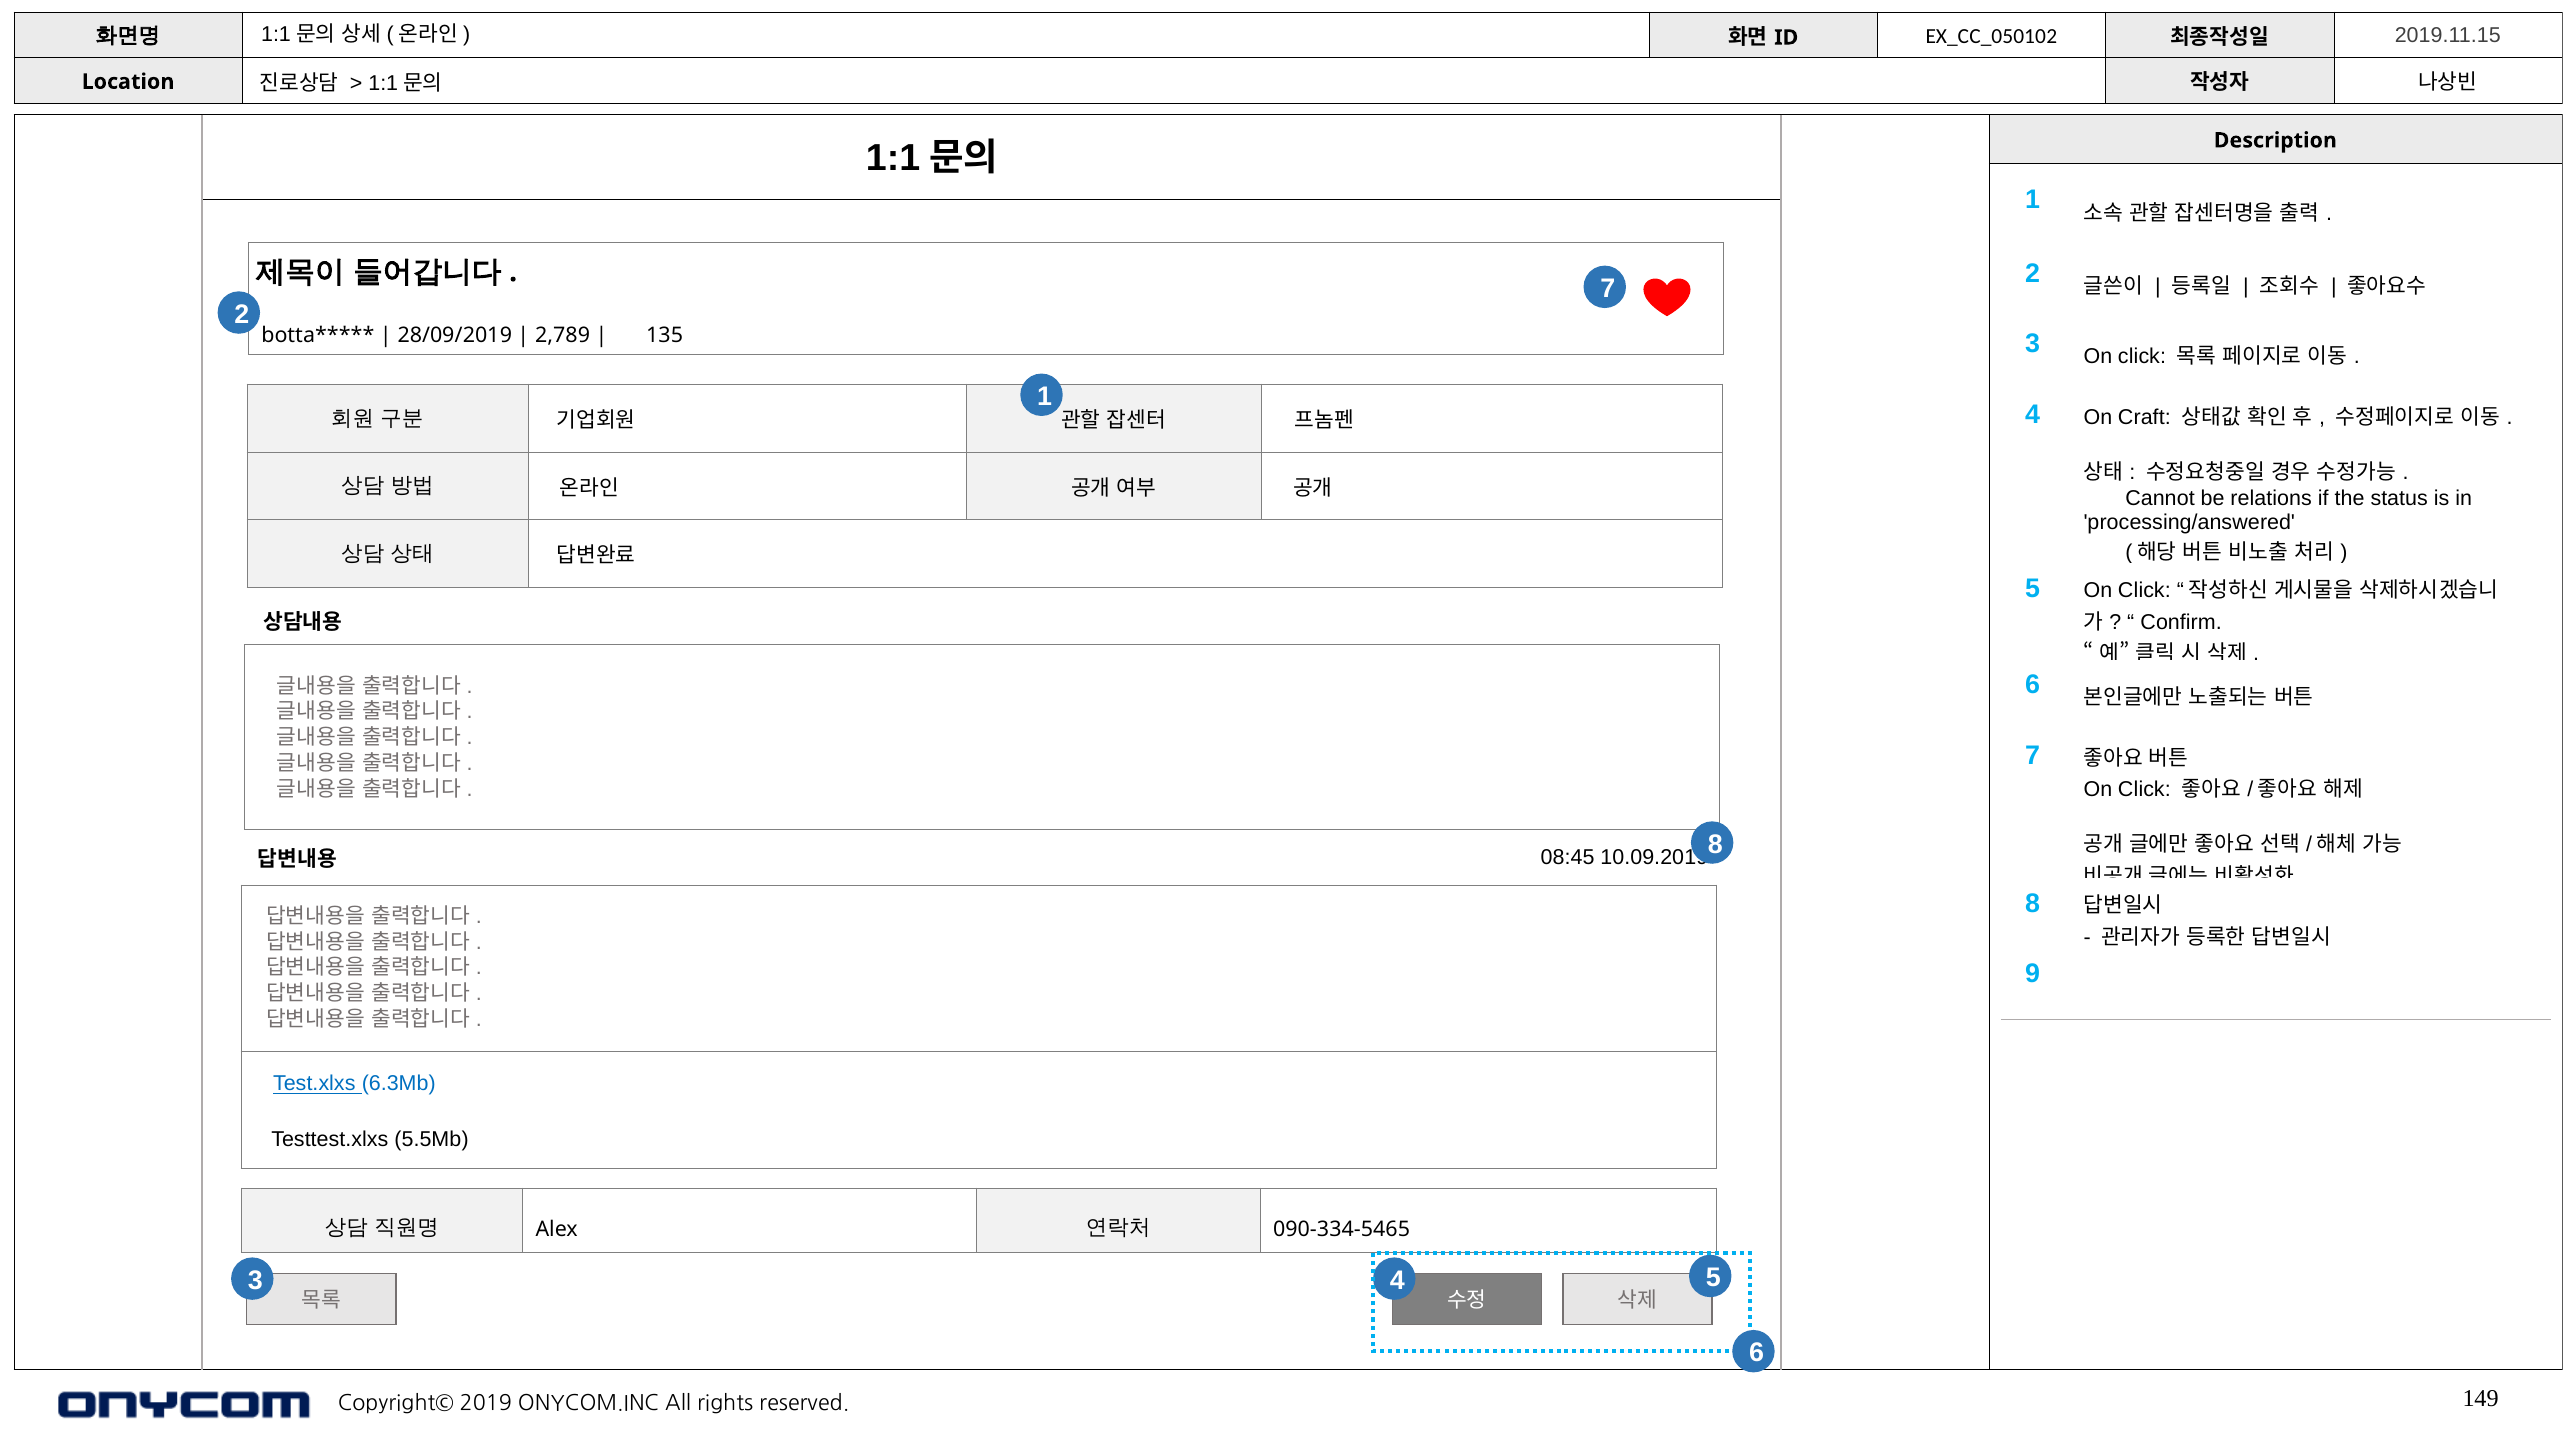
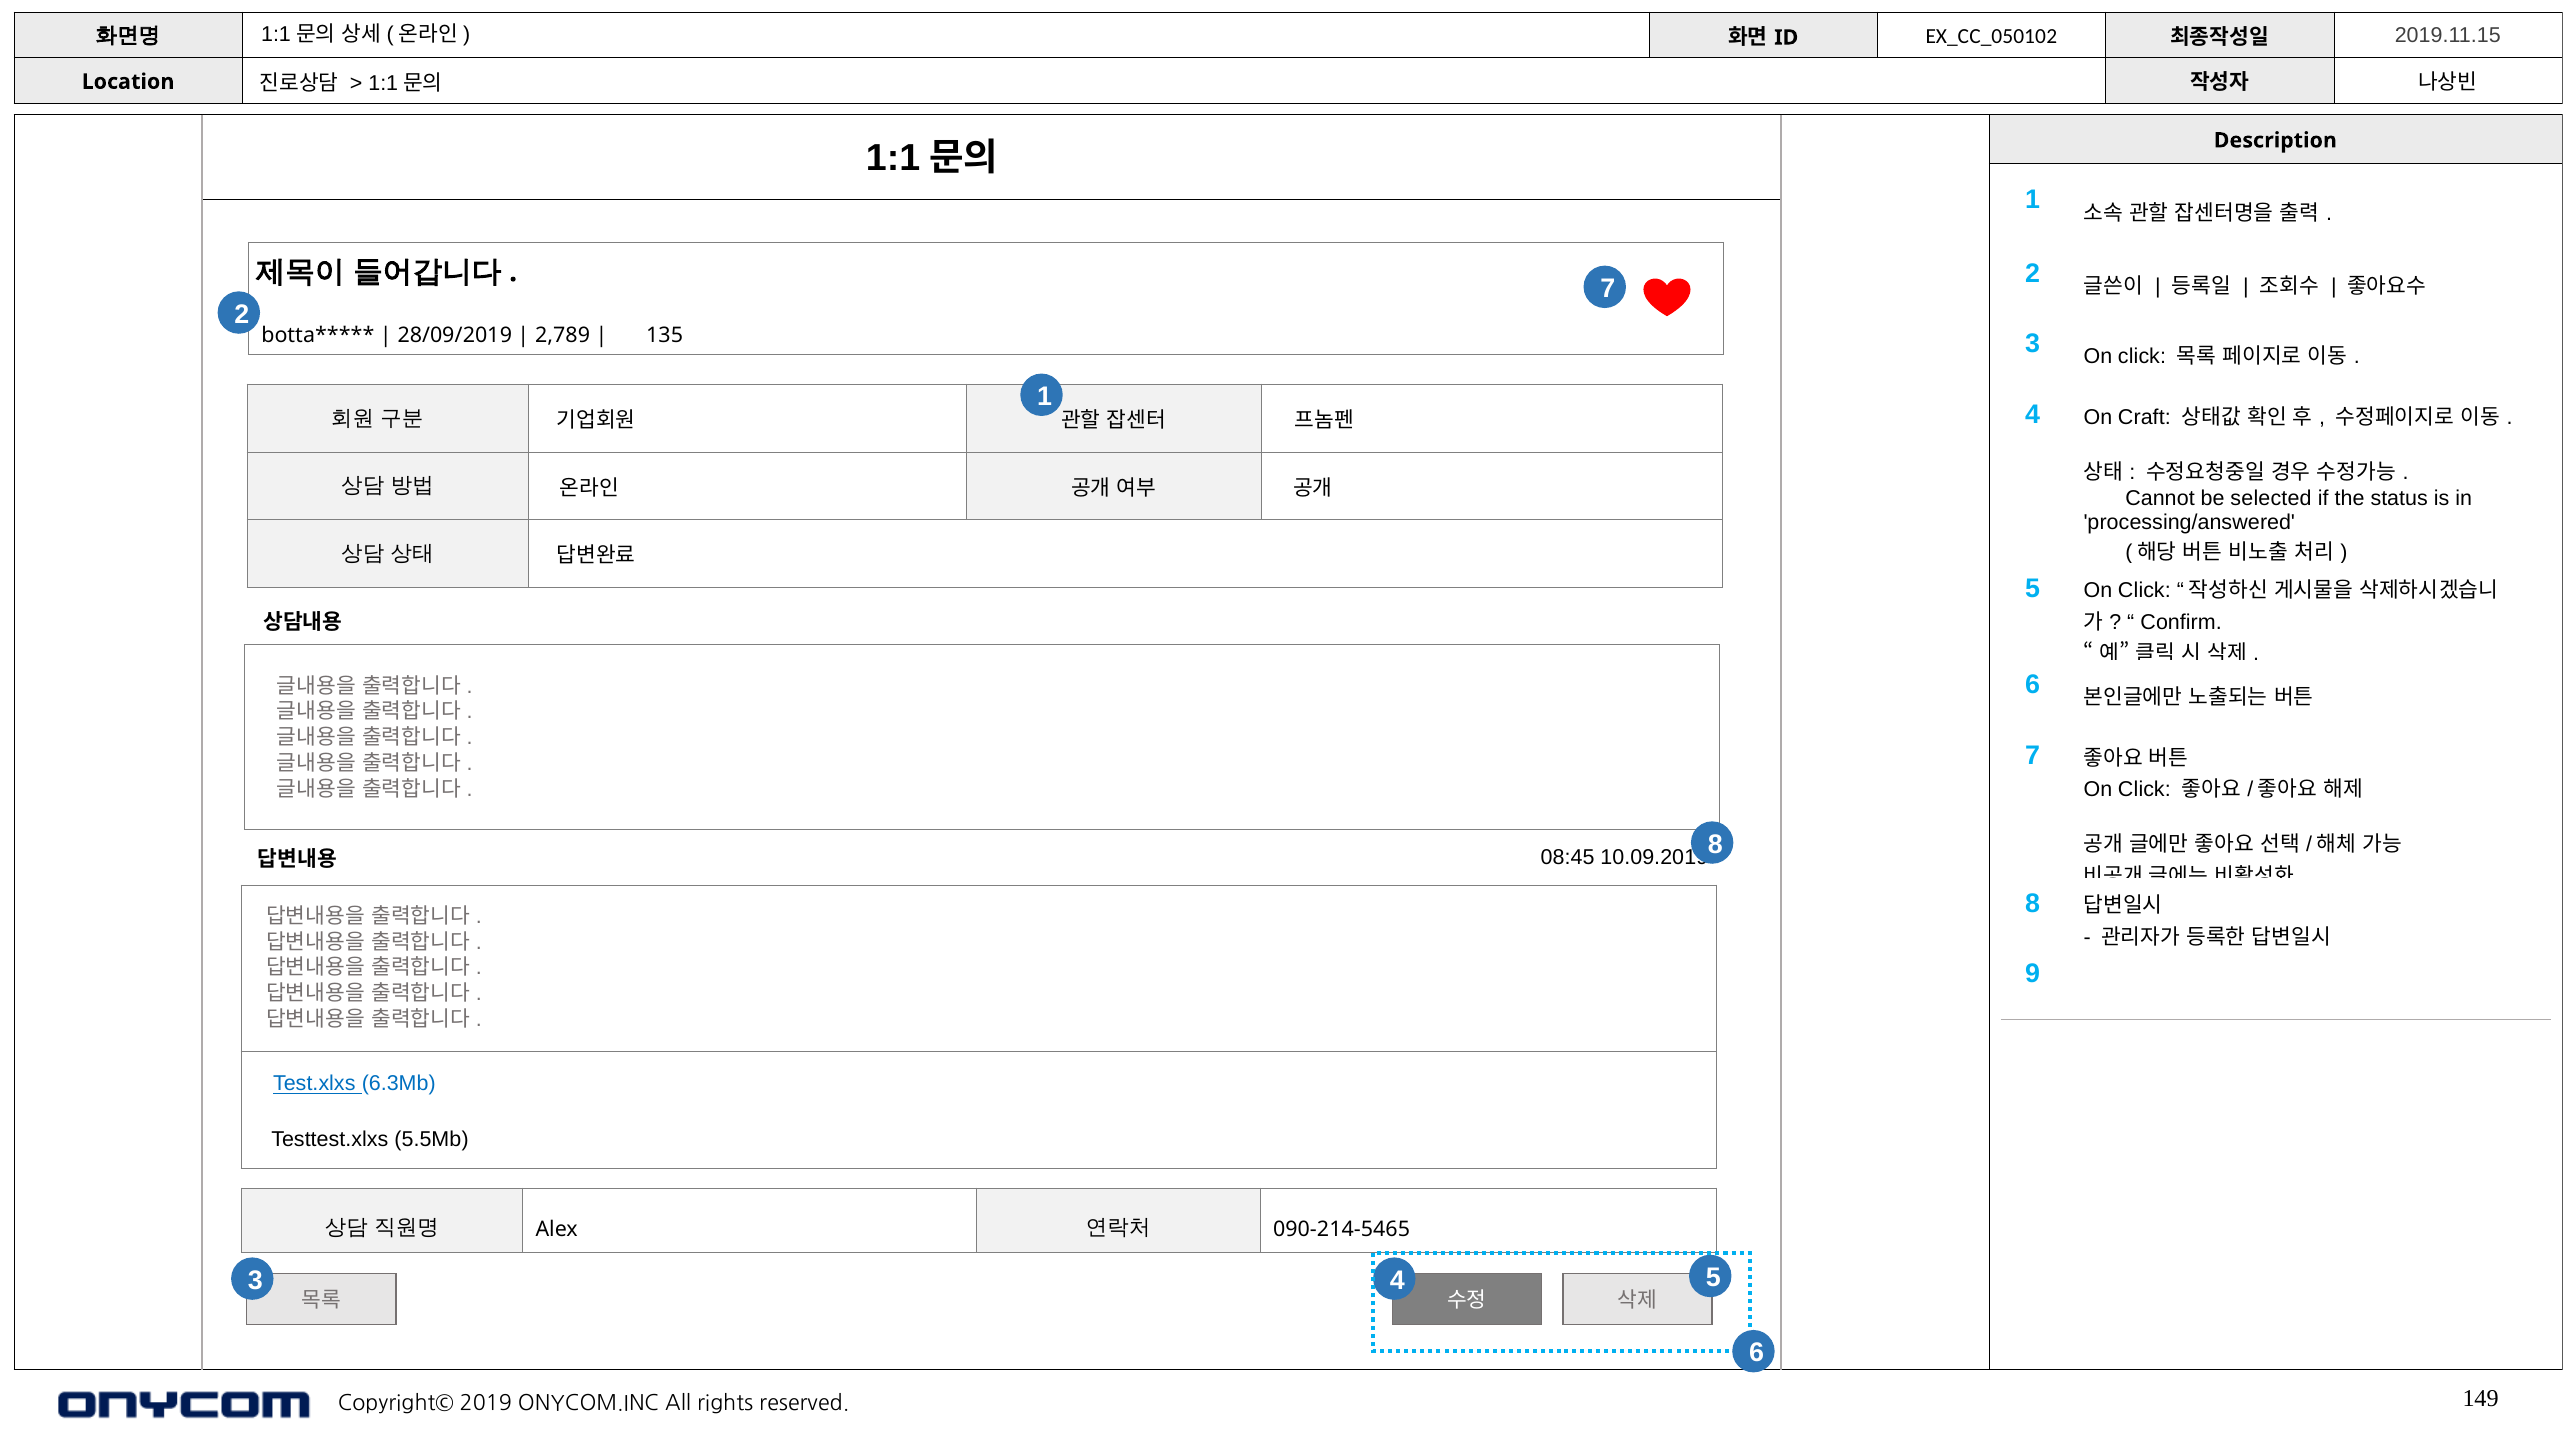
relations: relations -> selected (2271, 498)
090-334-5465: 090-334-5465 -> 090-214-5465 (1342, 1229)
